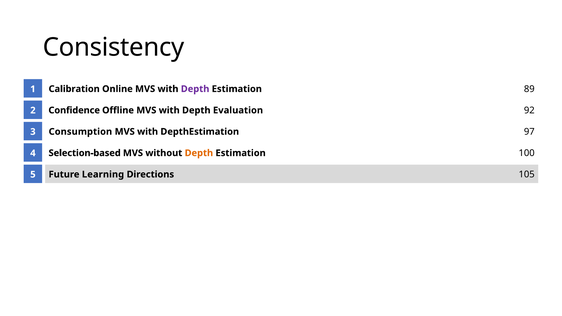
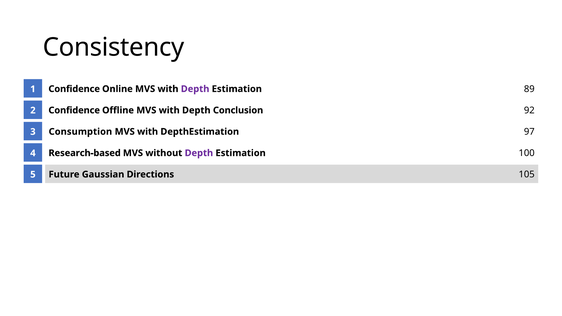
Calibration: Calibration -> Confidence (74, 89)
Evaluation: Evaluation -> Conclusion (238, 110)
Selection-based: Selection-based -> Research-based (85, 153)
Depth colour: orange -> purple (199, 153)
Learning: Learning -> Gaussian (103, 174)
